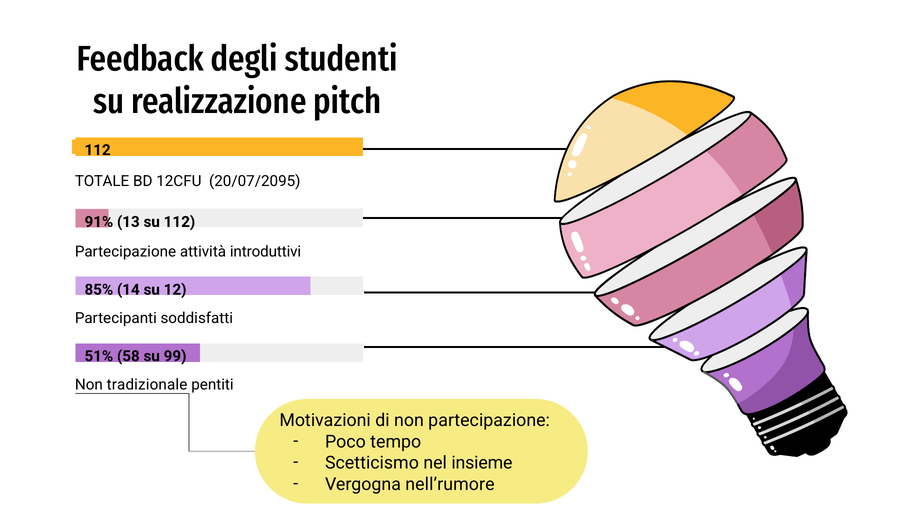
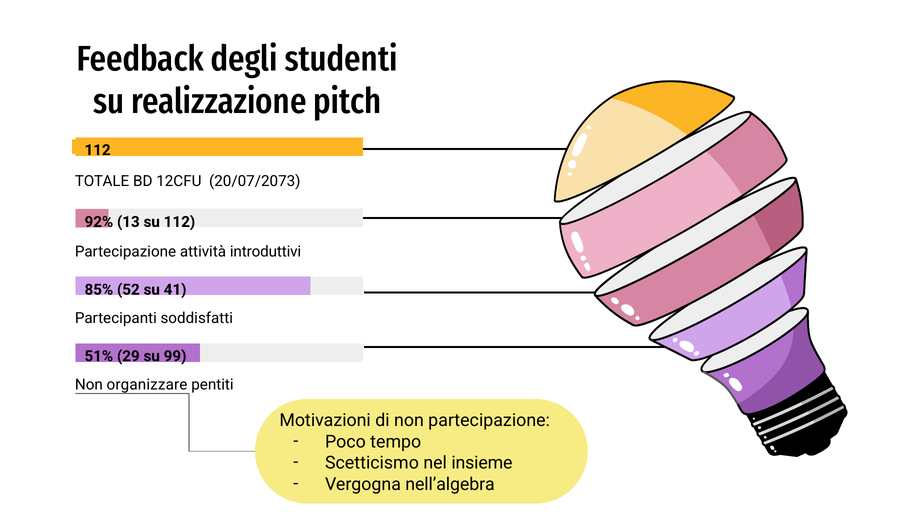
20/07/2095: 20/07/2095 -> 20/07/2073 (255, 181)
91%: 91% -> 92% (99, 222)
14: 14 -> 52 (128, 290)
12: 12 -> 41 (175, 290)
58: 58 -> 29 (128, 356)
tradizionale: tradizionale -> organizzare (147, 385)
nell’rumore: nell’rumore -> nell’algebra (450, 485)
